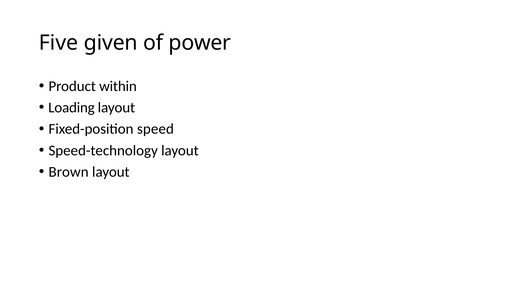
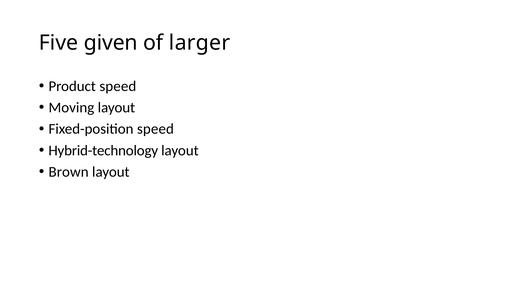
power: power -> larger (200, 43)
Product within: within -> speed (118, 86)
Loading: Loading -> Moving (71, 108)
Speed-technology: Speed-technology -> Hybrid-technology (103, 151)
